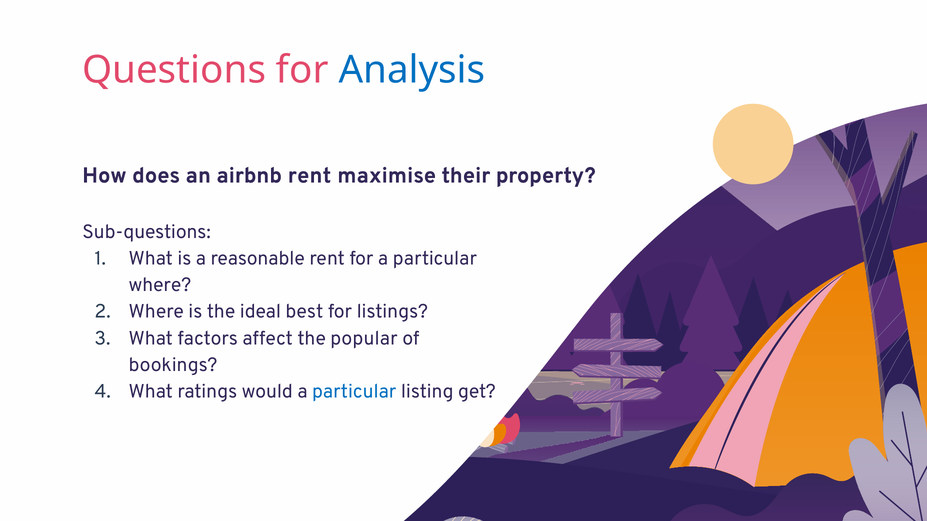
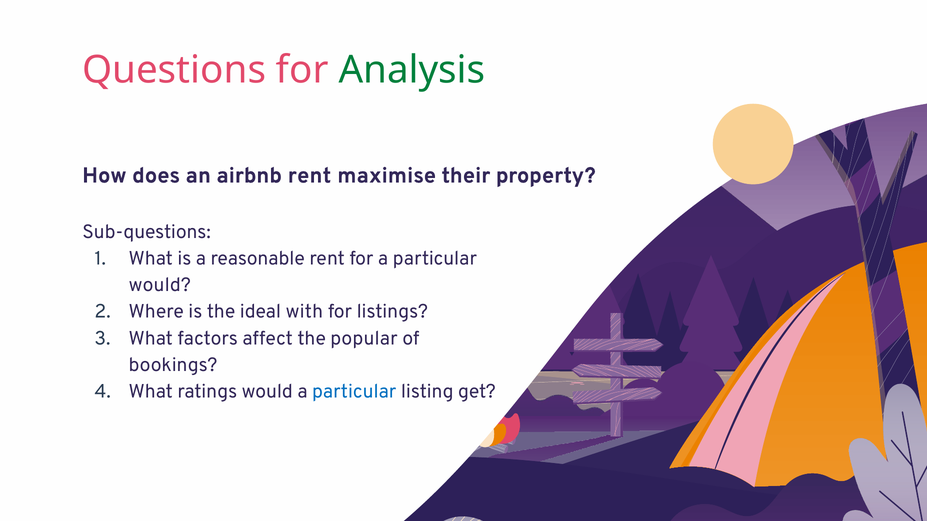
Analysis colour: blue -> green (412, 70)
where: where -> would (160, 285)
best: best -> with (304, 312)
